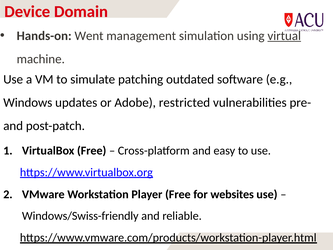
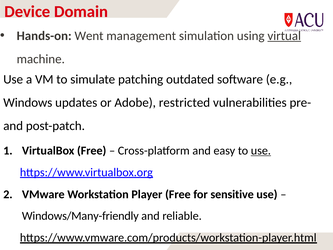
use underline: none -> present (261, 150)
websites: websites -> sensitive (232, 194)
Windows/Swiss-friendly: Windows/Swiss-friendly -> Windows/Many-friendly (80, 216)
